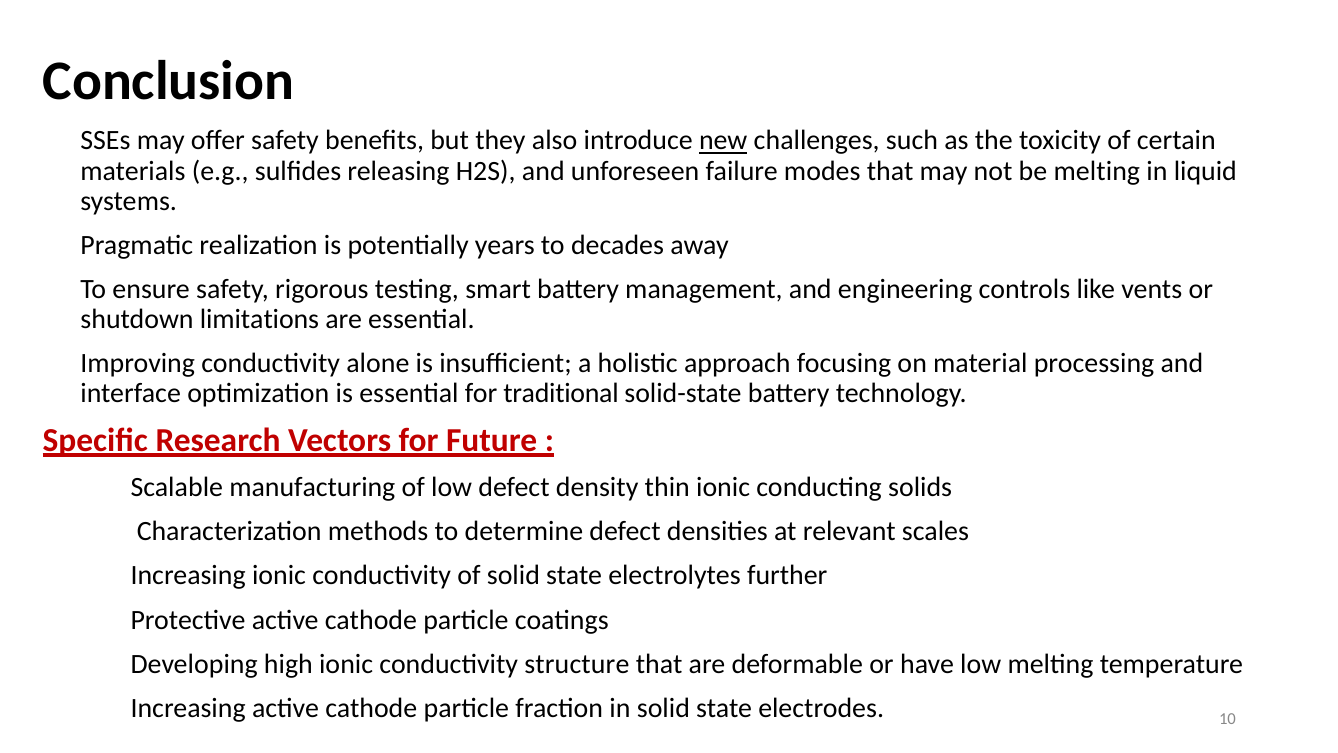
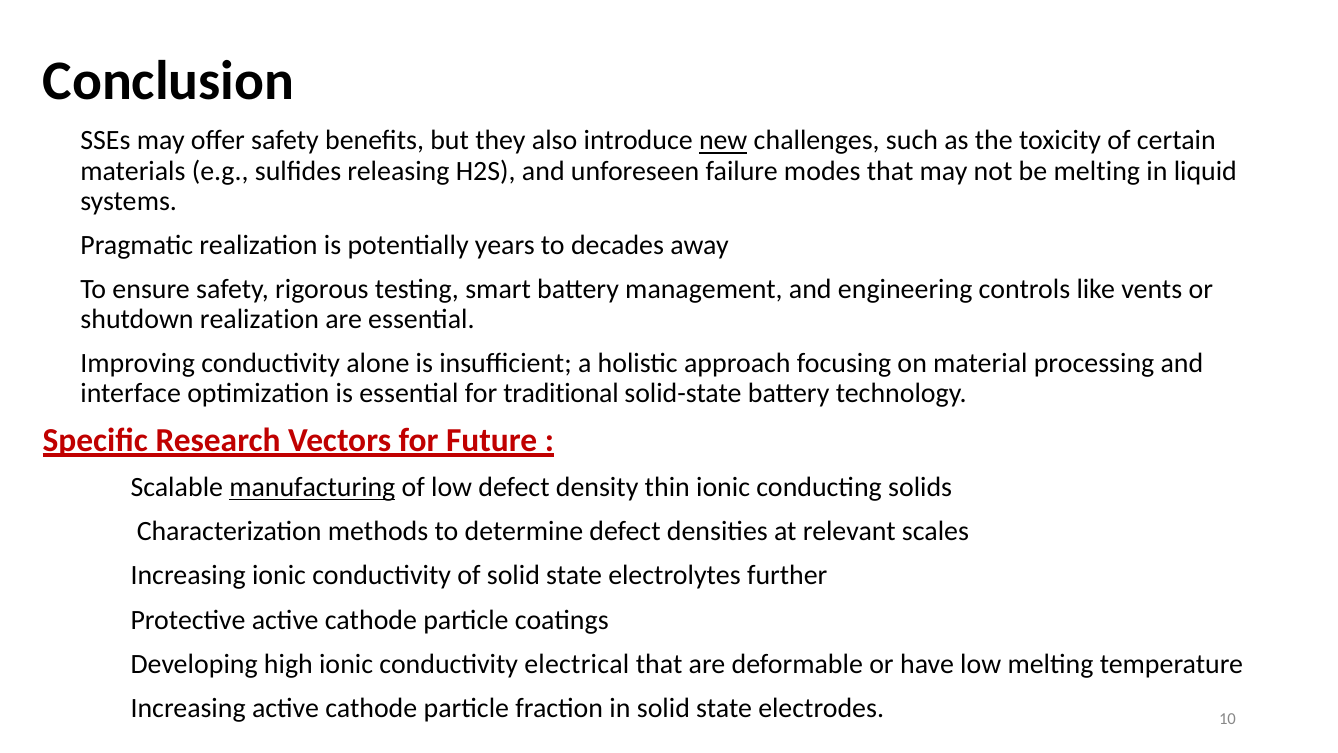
shutdown limitations: limitations -> realization (259, 319)
manufacturing underline: none -> present (312, 487)
structure: structure -> electrical (577, 664)
